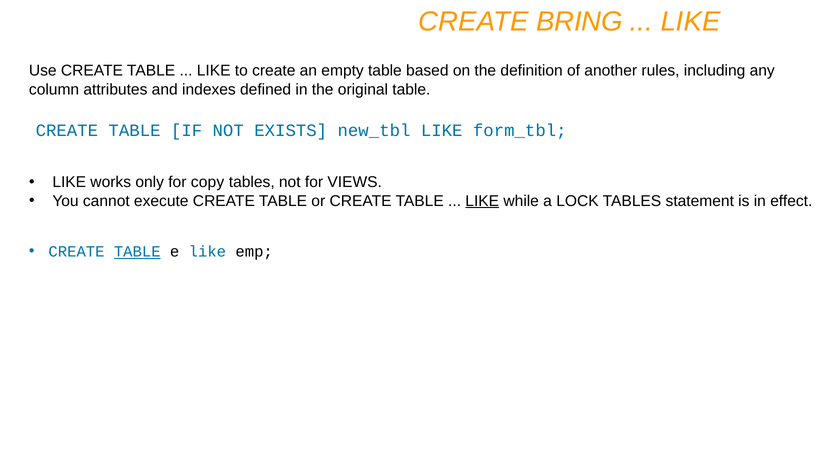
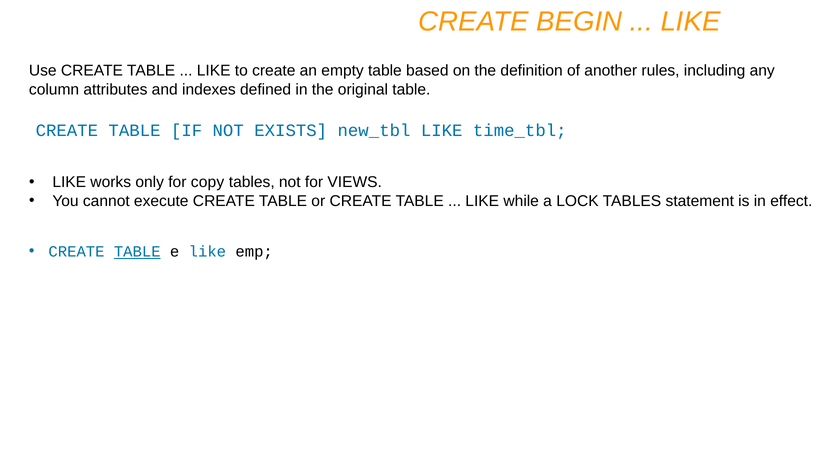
BRING: BRING -> BEGIN (579, 22)
form_tbl: form_tbl -> time_tbl (520, 131)
LIKE underline: present -> none (482, 201)
